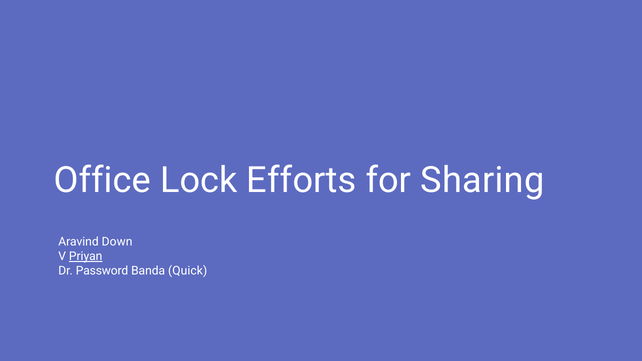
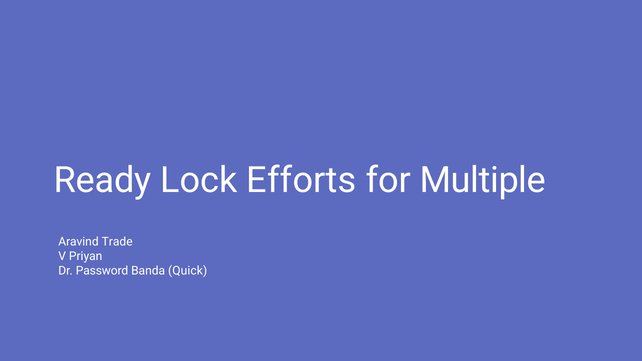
Office: Office -> Ready (103, 180)
Sharing: Sharing -> Multiple (483, 180)
Down: Down -> Trade (117, 242)
Priyan underline: present -> none (86, 256)
